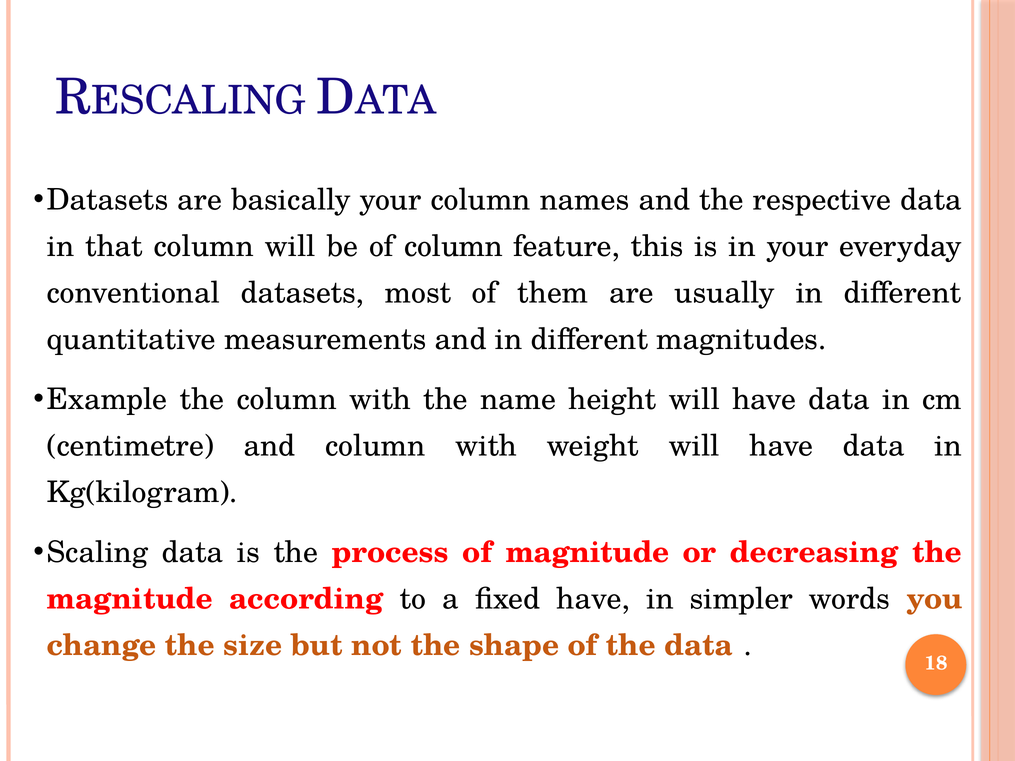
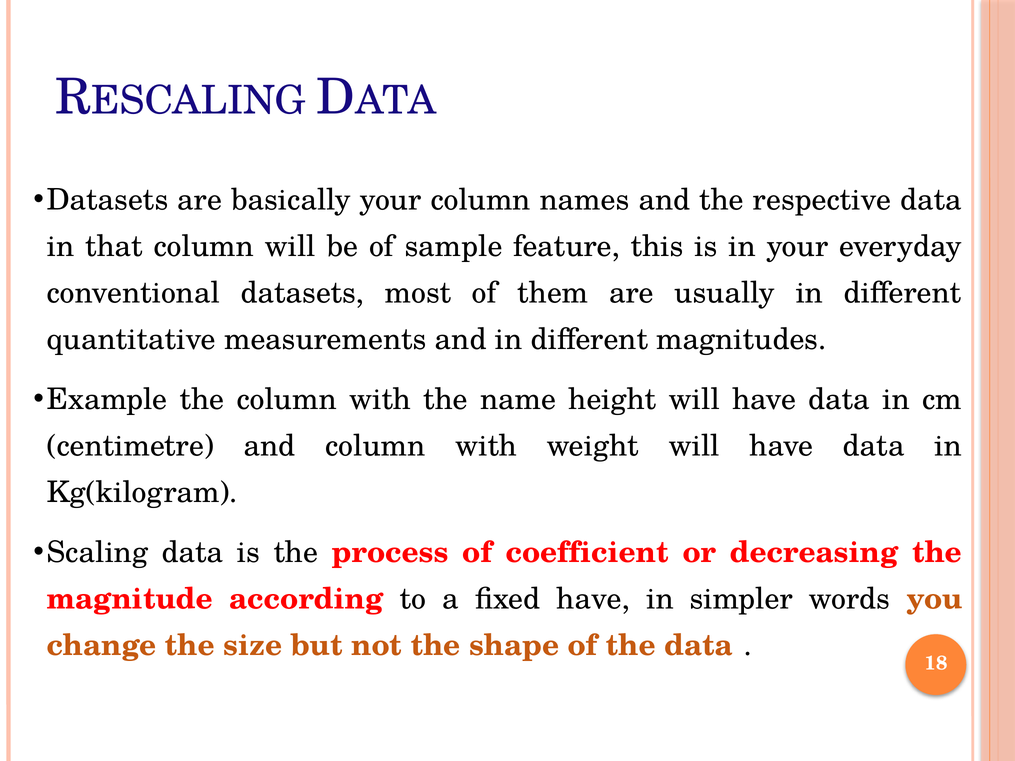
of column: column -> sample (454, 247)
of magnitude: magnitude -> coefficient (587, 553)
